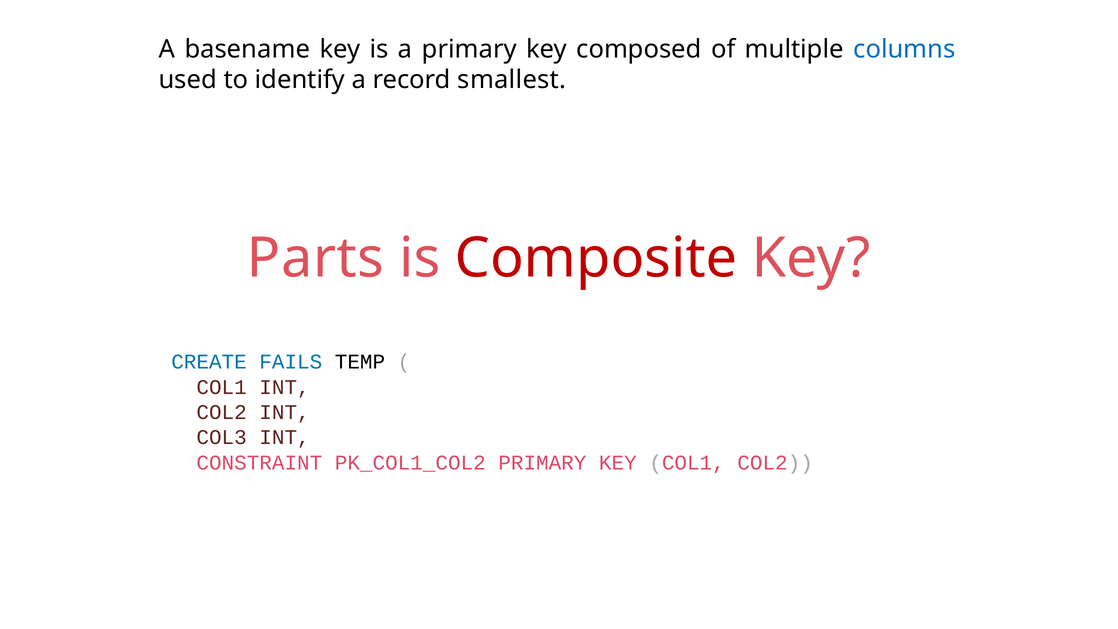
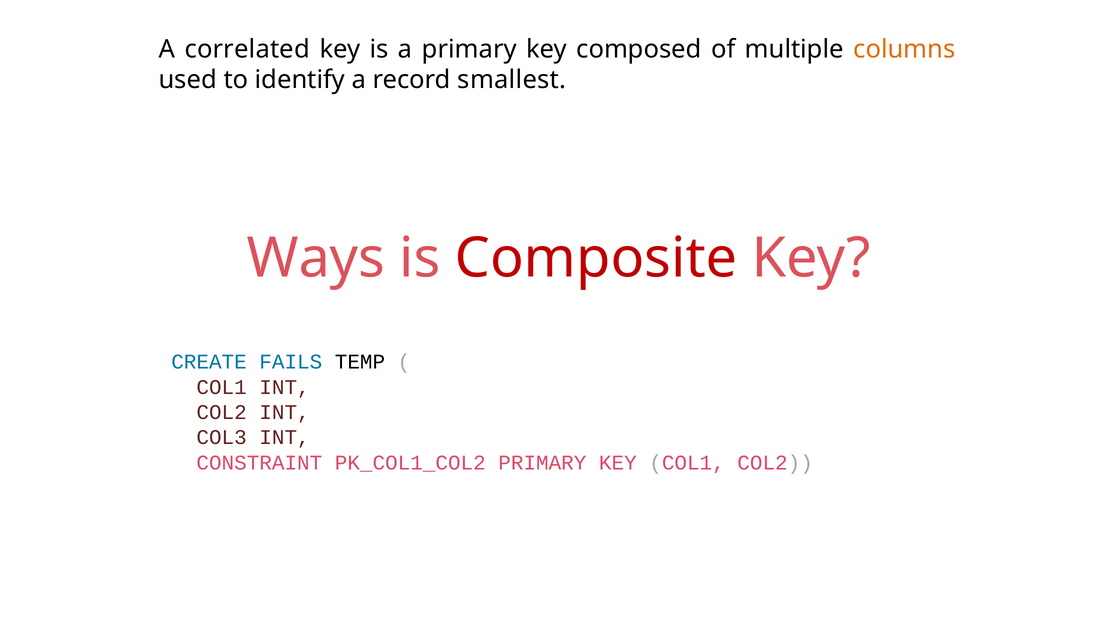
basename: basename -> correlated (247, 49)
columns colour: blue -> orange (904, 49)
Parts: Parts -> Ways (316, 258)
